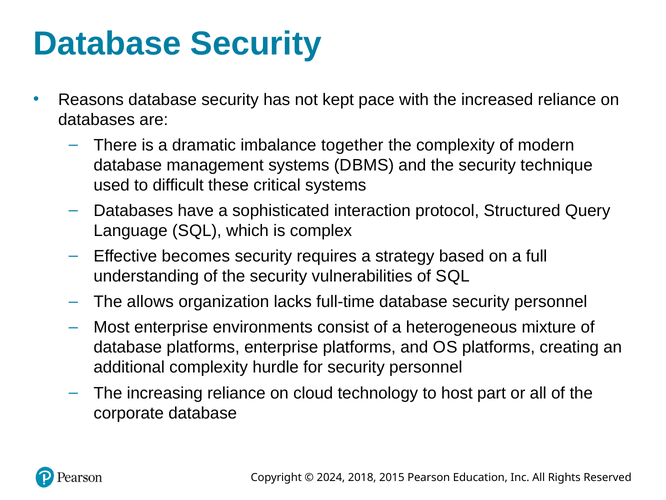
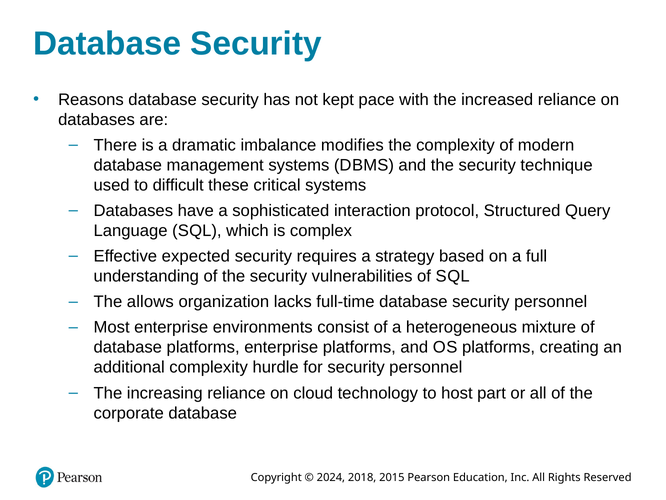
together: together -> modifies (352, 145)
becomes: becomes -> expected (196, 256)
